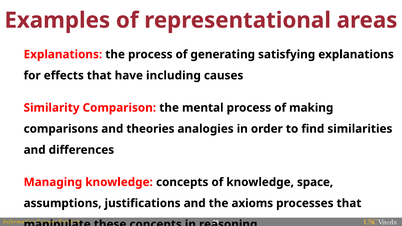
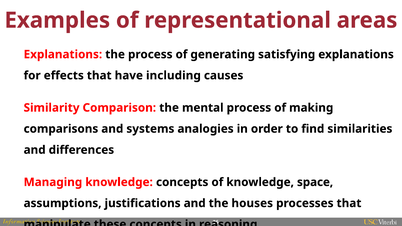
theories: theories -> systems (150, 129)
axioms: axioms -> houses (252, 203)
